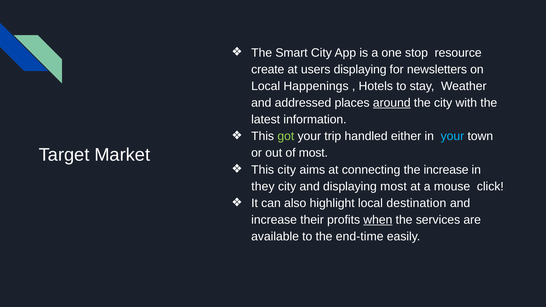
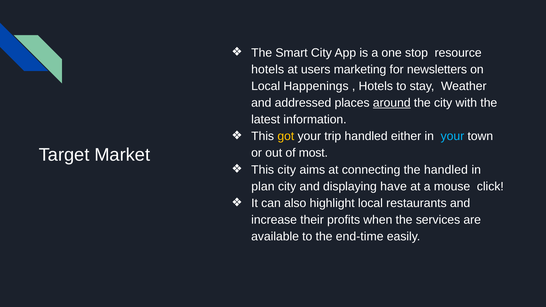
create: create -> hotels (268, 69)
users displaying: displaying -> marketing (360, 69)
got colour: light green -> yellow (286, 136)
the increase: increase -> handled (446, 170)
they: they -> plan (263, 186)
displaying most: most -> have (394, 186)
destination: destination -> restaurants (416, 203)
when underline: present -> none (378, 220)
